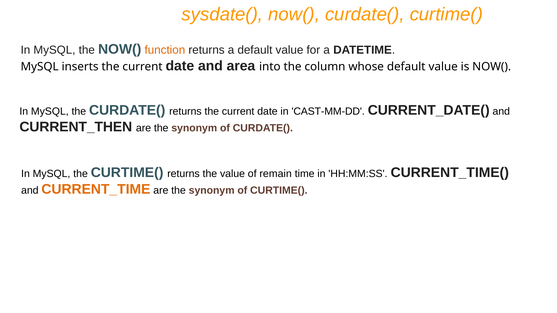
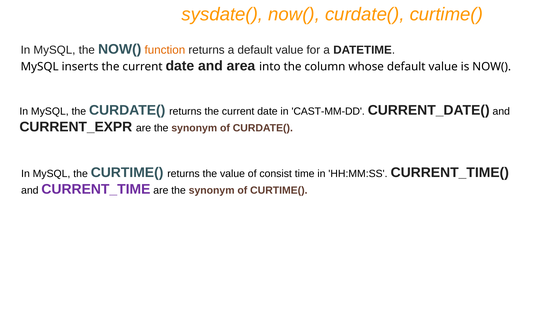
CURRENT_THEN: CURRENT_THEN -> CURRENT_EXPR (76, 127)
remain: remain -> consist (276, 174)
CURRENT_TIME colour: orange -> purple (96, 190)
